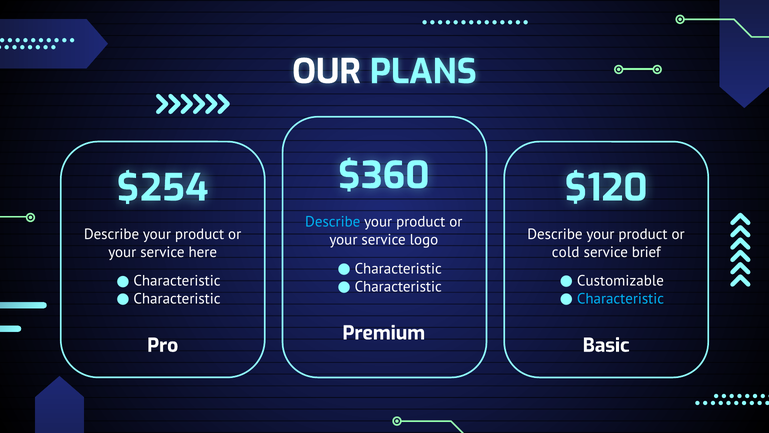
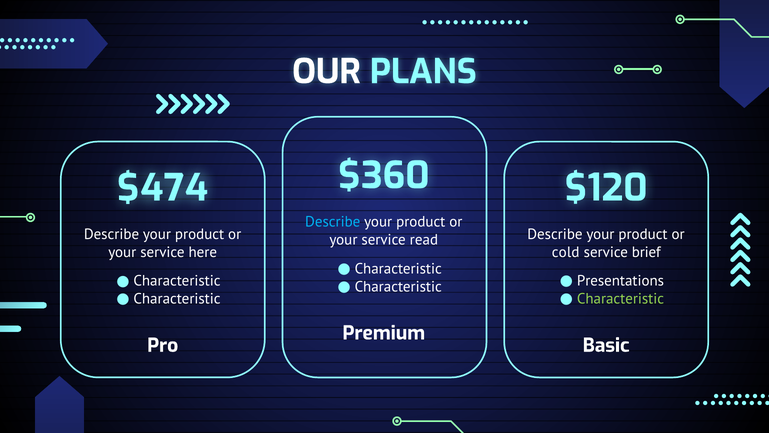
$254: $254 -> $474 (162, 188)
logo: logo -> read (424, 240)
Customizable: Customizable -> Presentations (620, 281)
Characteristic colour: light blue -> light green (620, 299)
